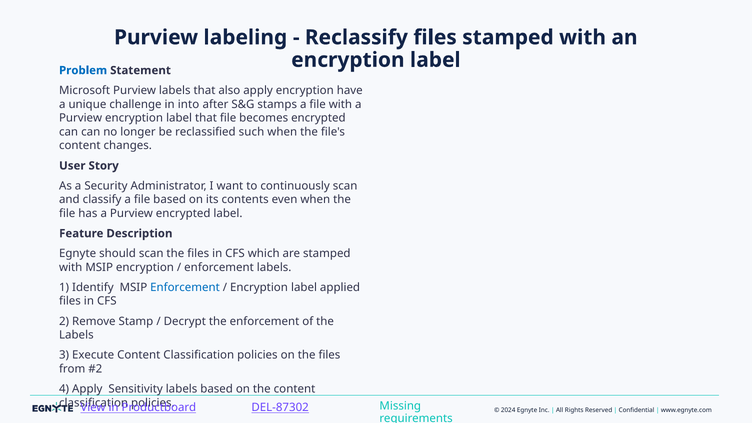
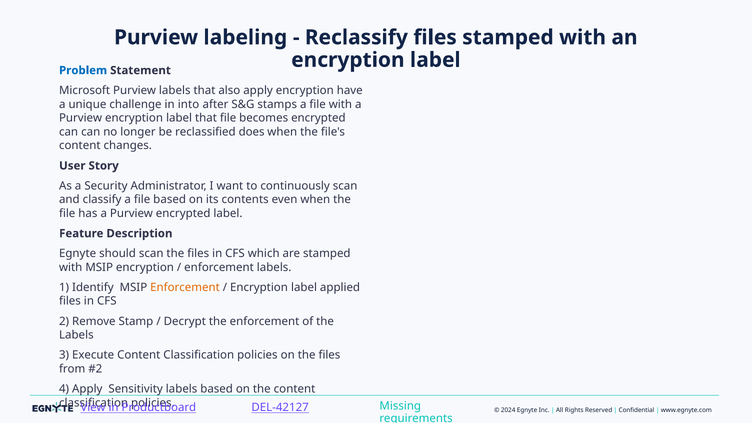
such: such -> does (252, 132)
Enforcement colour: blue -> orange (185, 287)
DEL-87302: DEL-87302 -> DEL-42127 (280, 407)
